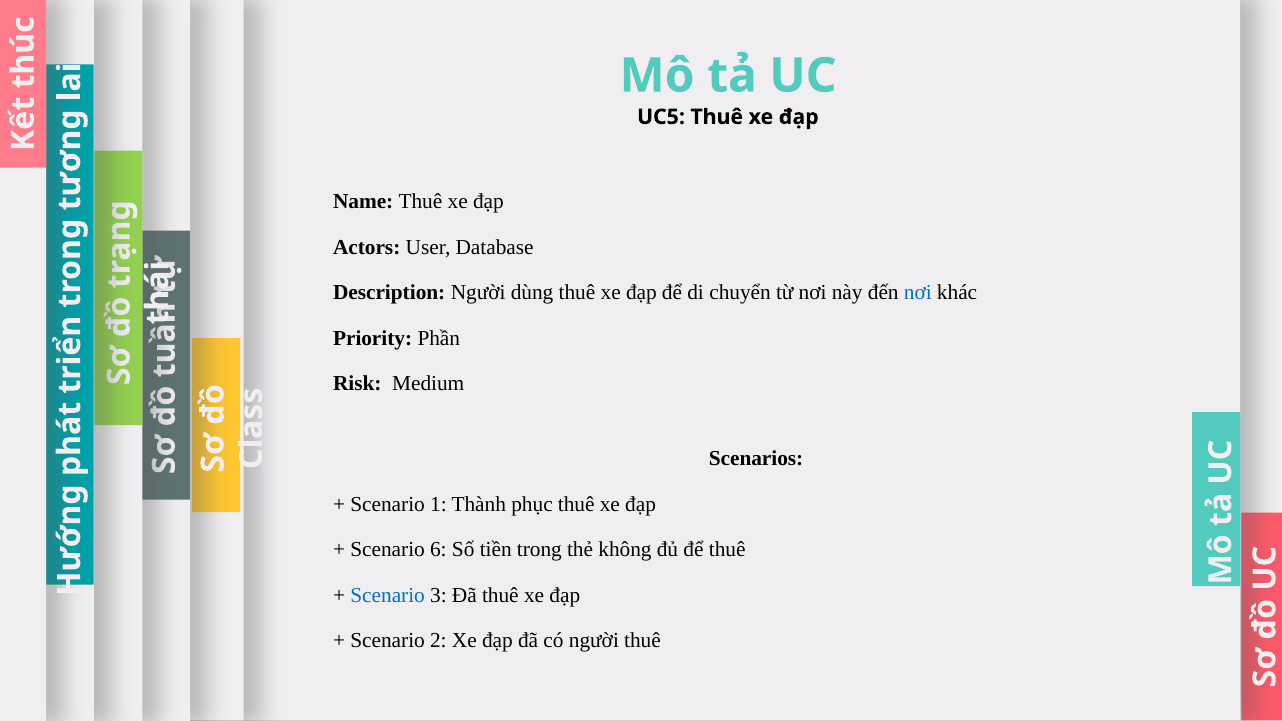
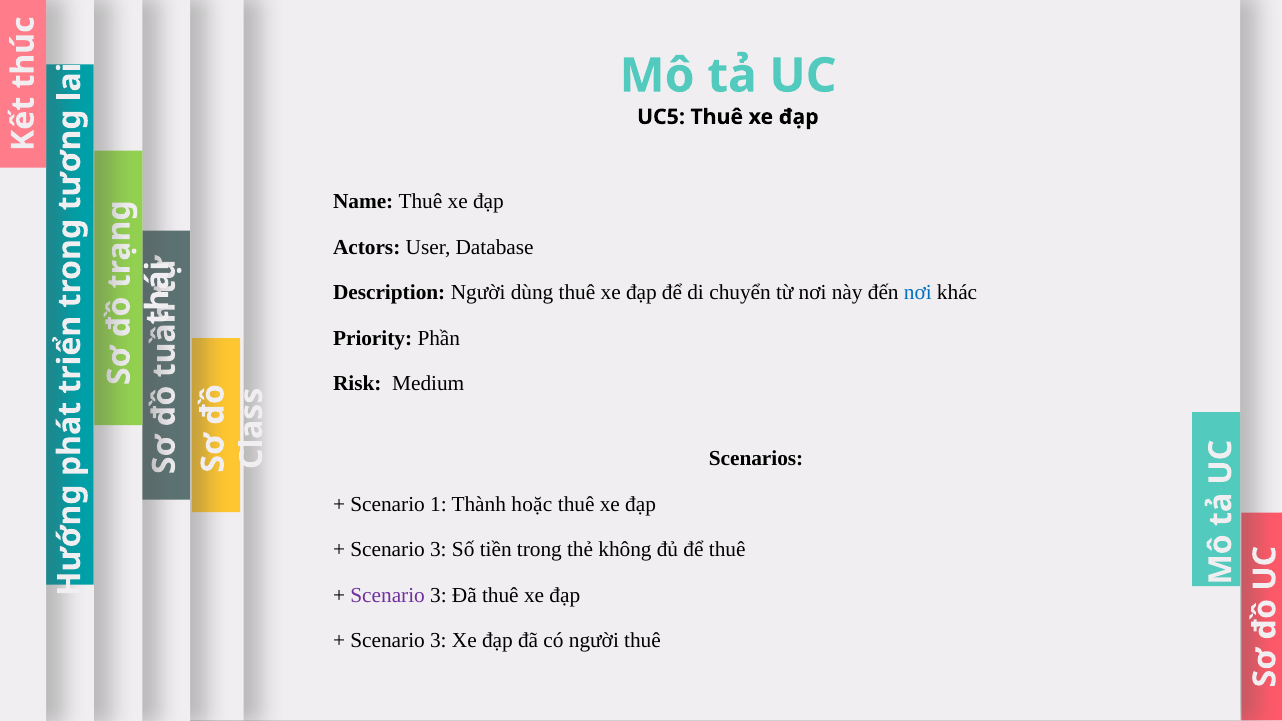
phục: phục -> hoặc (532, 504)
6: 6 -> 3 (438, 550)
Scenario colour: blue -> purple (388, 595)
2: 2 -> 3 (438, 641)
